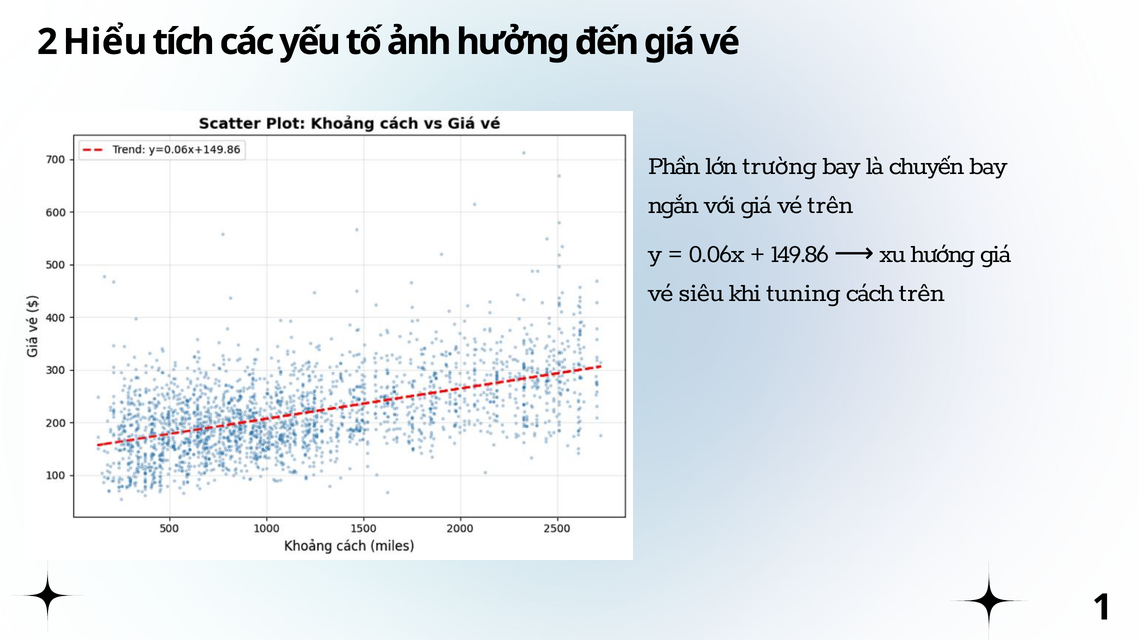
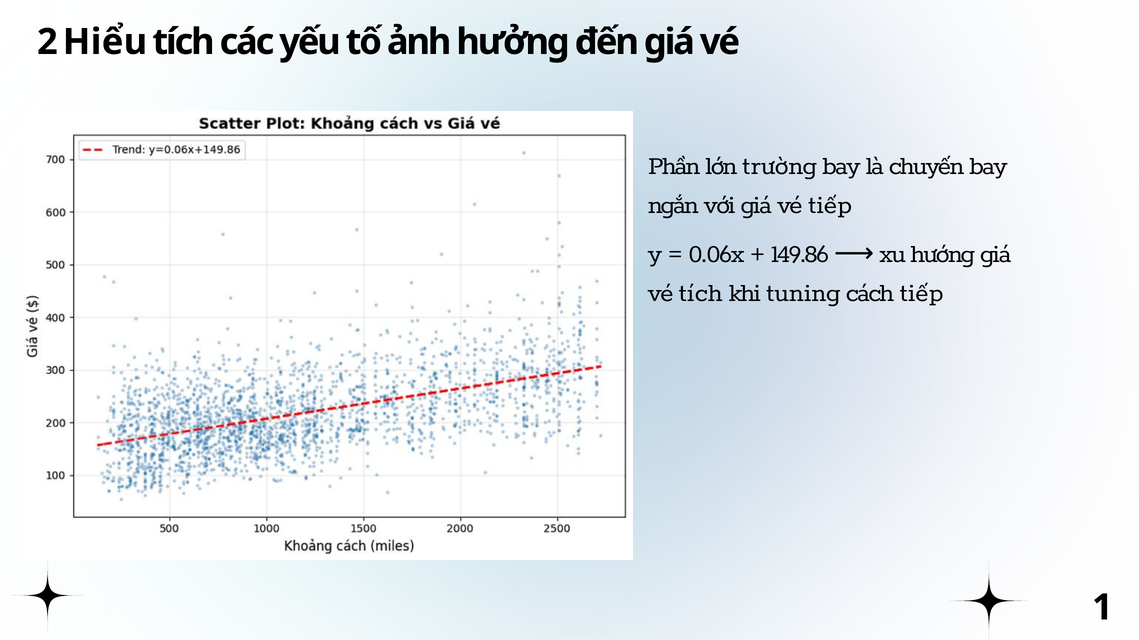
vé trên: trên -> tiếp (830, 205)
vé siêu: siêu -> tích (701, 292)
cách trên: trên -> tiếp (921, 292)
